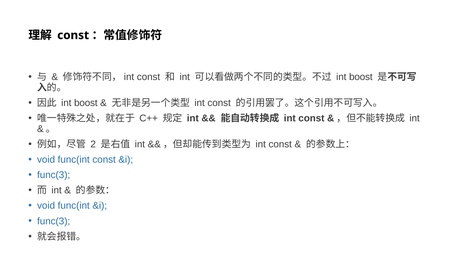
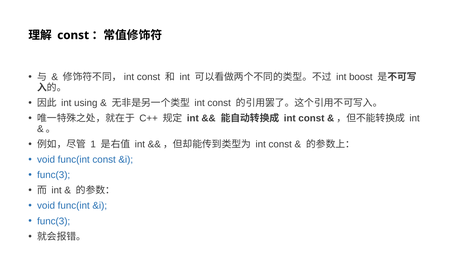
boost: boost -> using (86, 103)
2: 2 -> 1 (93, 144)
